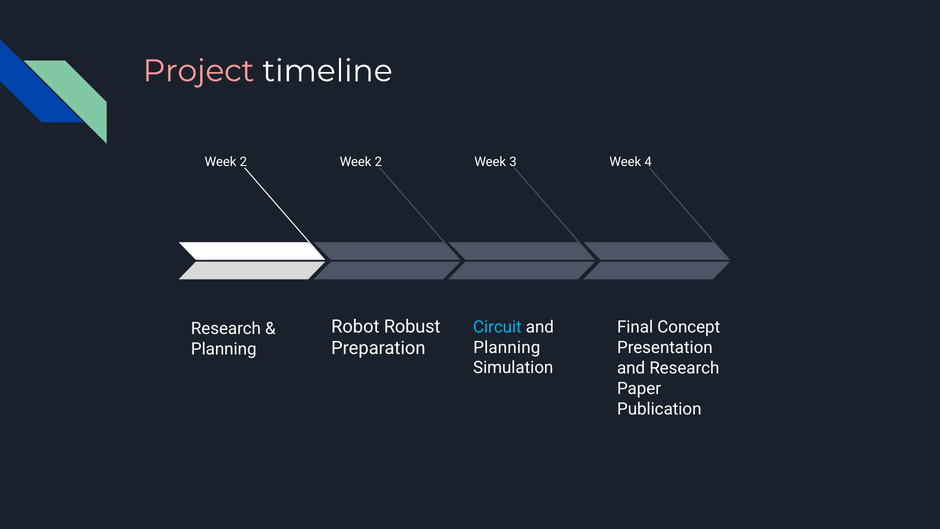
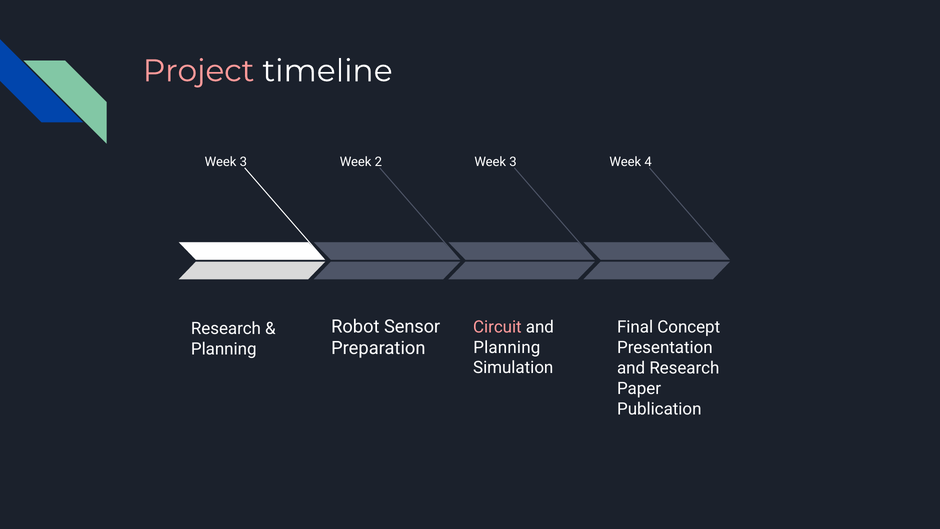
2: 2 -> 3 (243, 162)
Robust: Robust -> Sensor (412, 326)
Circuit colour: light blue -> pink (497, 327)
